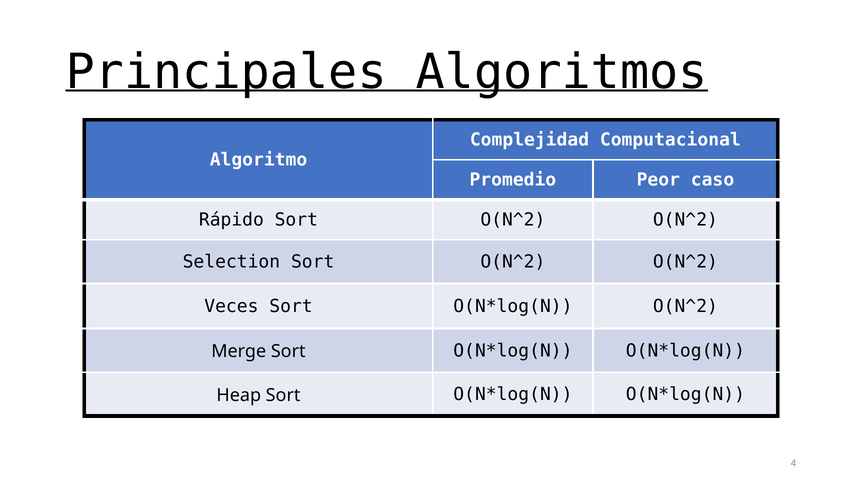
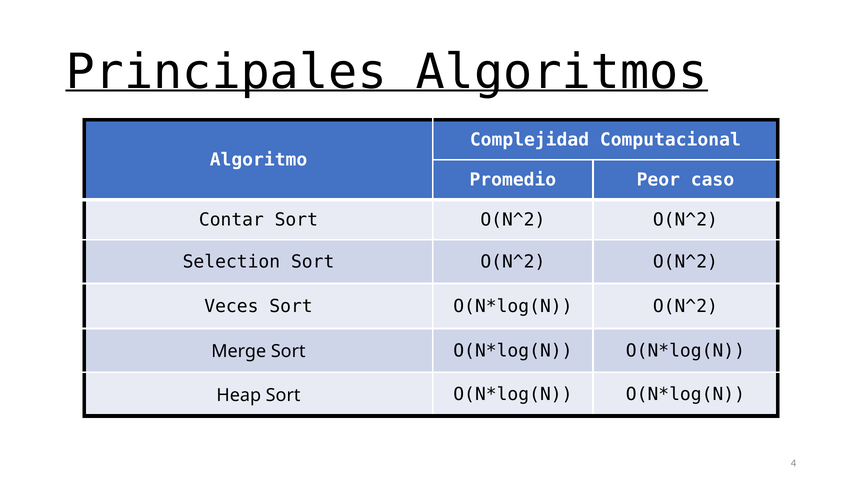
Rápido: Rápido -> Contar (231, 220)
